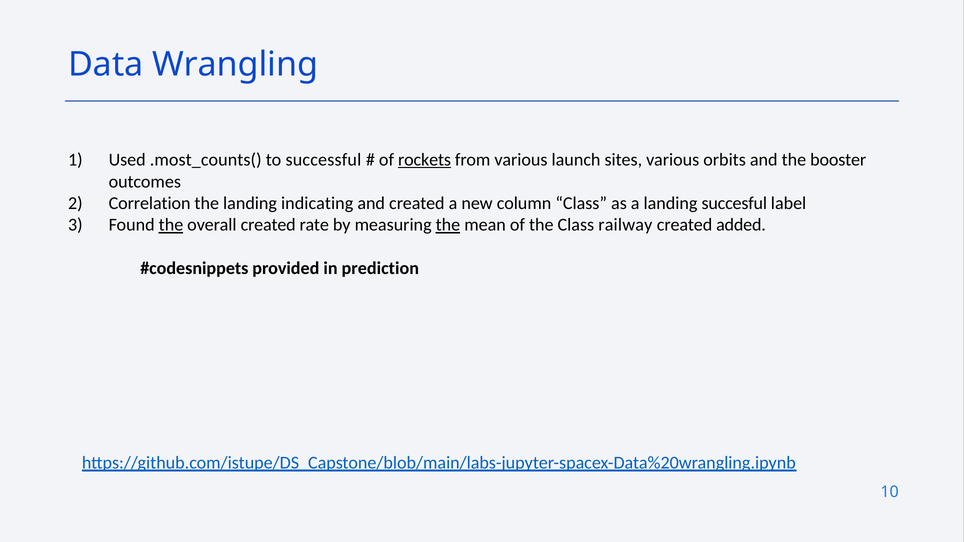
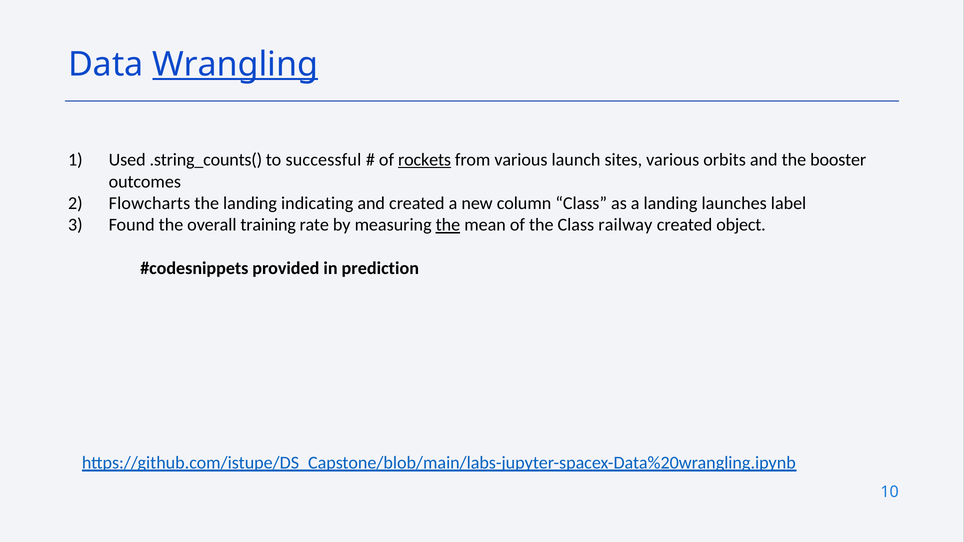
Wrangling underline: none -> present (235, 64)
.most_counts(: .most_counts( -> .string_counts( (206, 160)
Correlation: Correlation -> Flowcharts (149, 203)
succesful: succesful -> launches (734, 203)
the underline: present -> none (171, 225)
overall created: created -> training (268, 225)
added: added -> object (741, 225)
